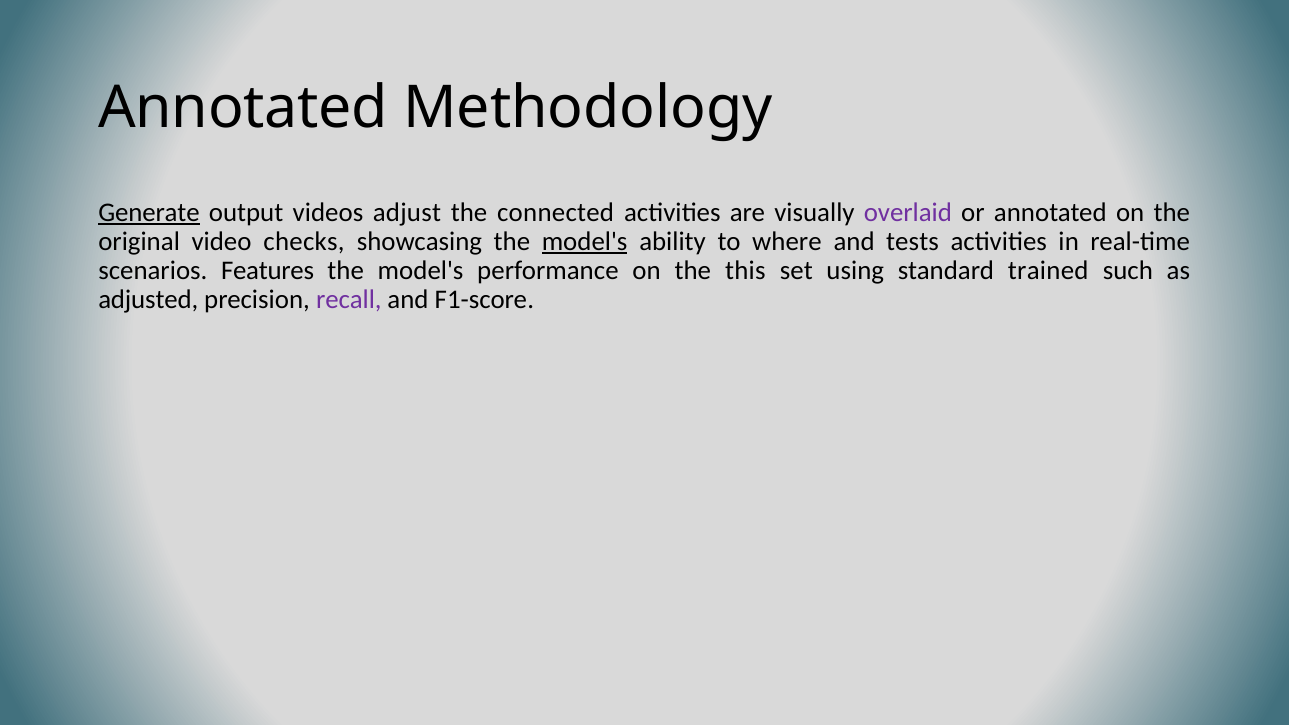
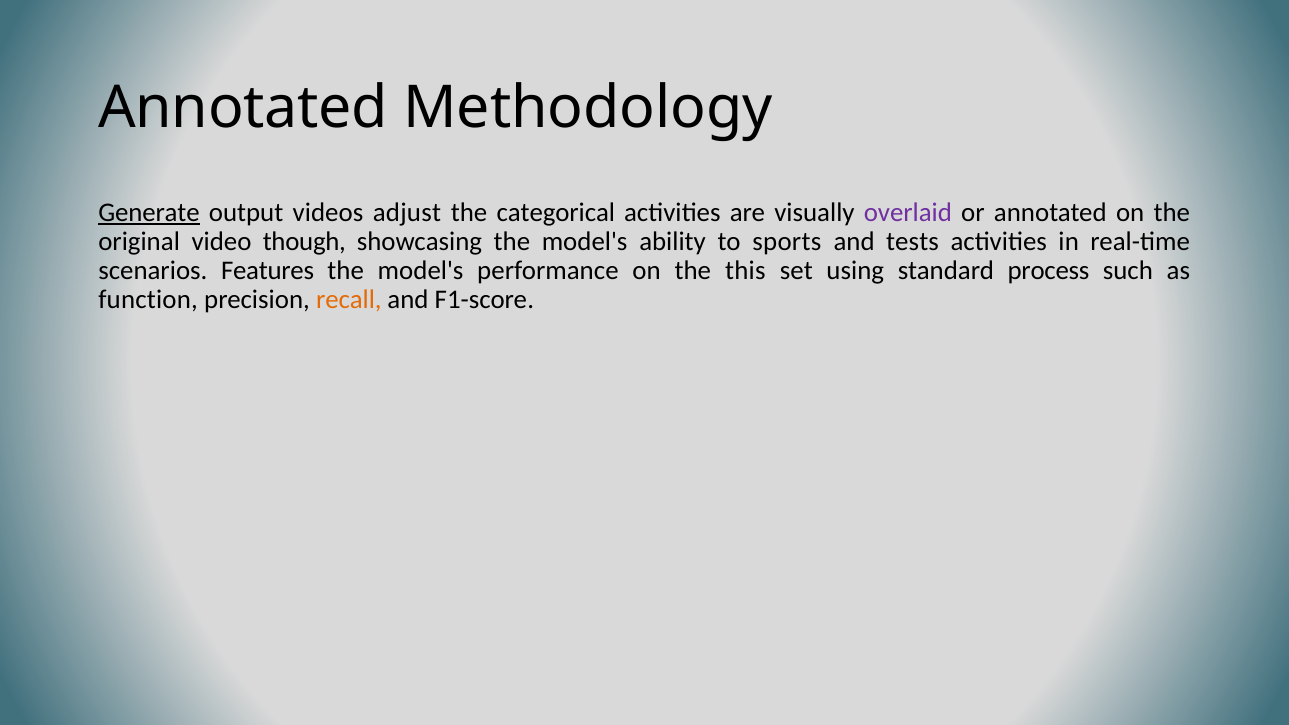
connected: connected -> categorical (556, 212)
checks: checks -> though (304, 241)
model's underline: present -> none (585, 241)
where: where -> sports (787, 241)
trained: trained -> process (1049, 270)
adjusted: adjusted -> function (148, 299)
recall colour: purple -> orange (349, 299)
